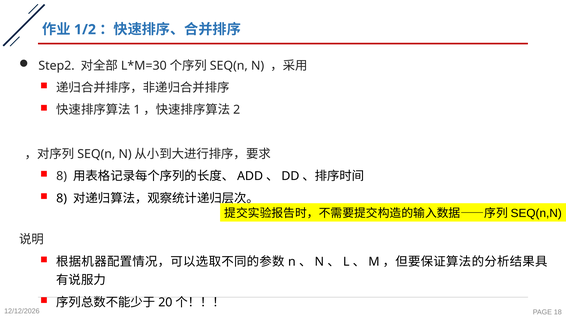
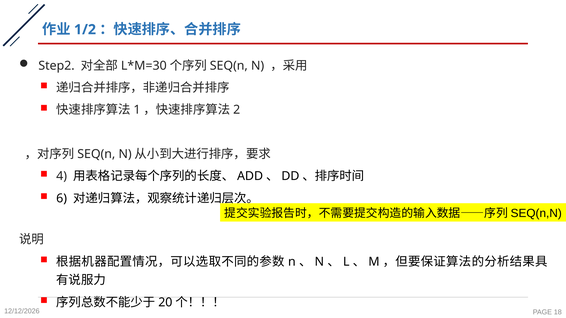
8: 8 -> 4 (62, 176)
8: 8 -> 6 (62, 198)
